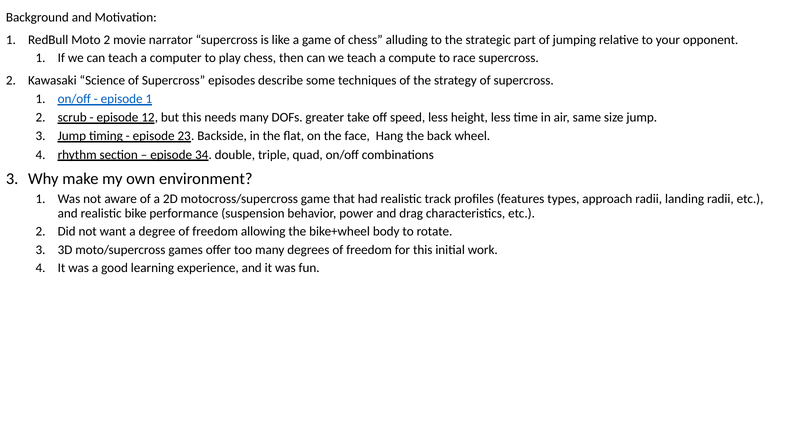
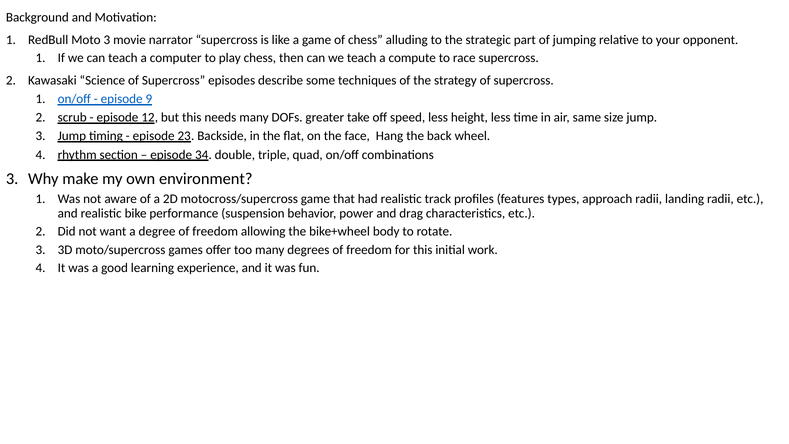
Moto 2: 2 -> 3 (107, 40)
episode 1: 1 -> 9 (149, 99)
